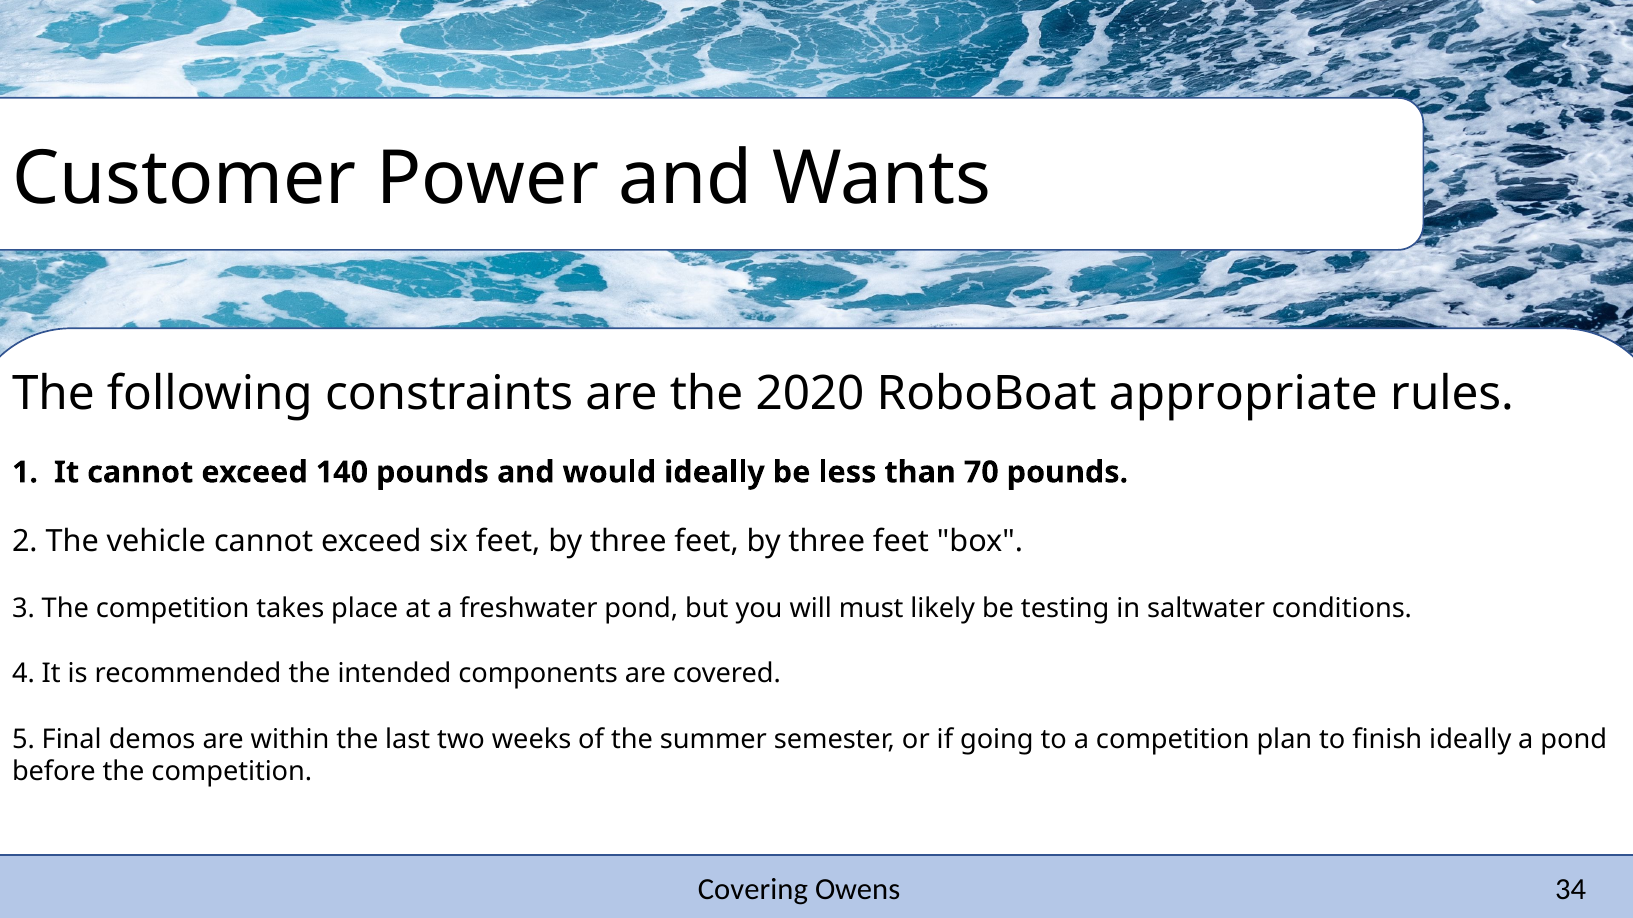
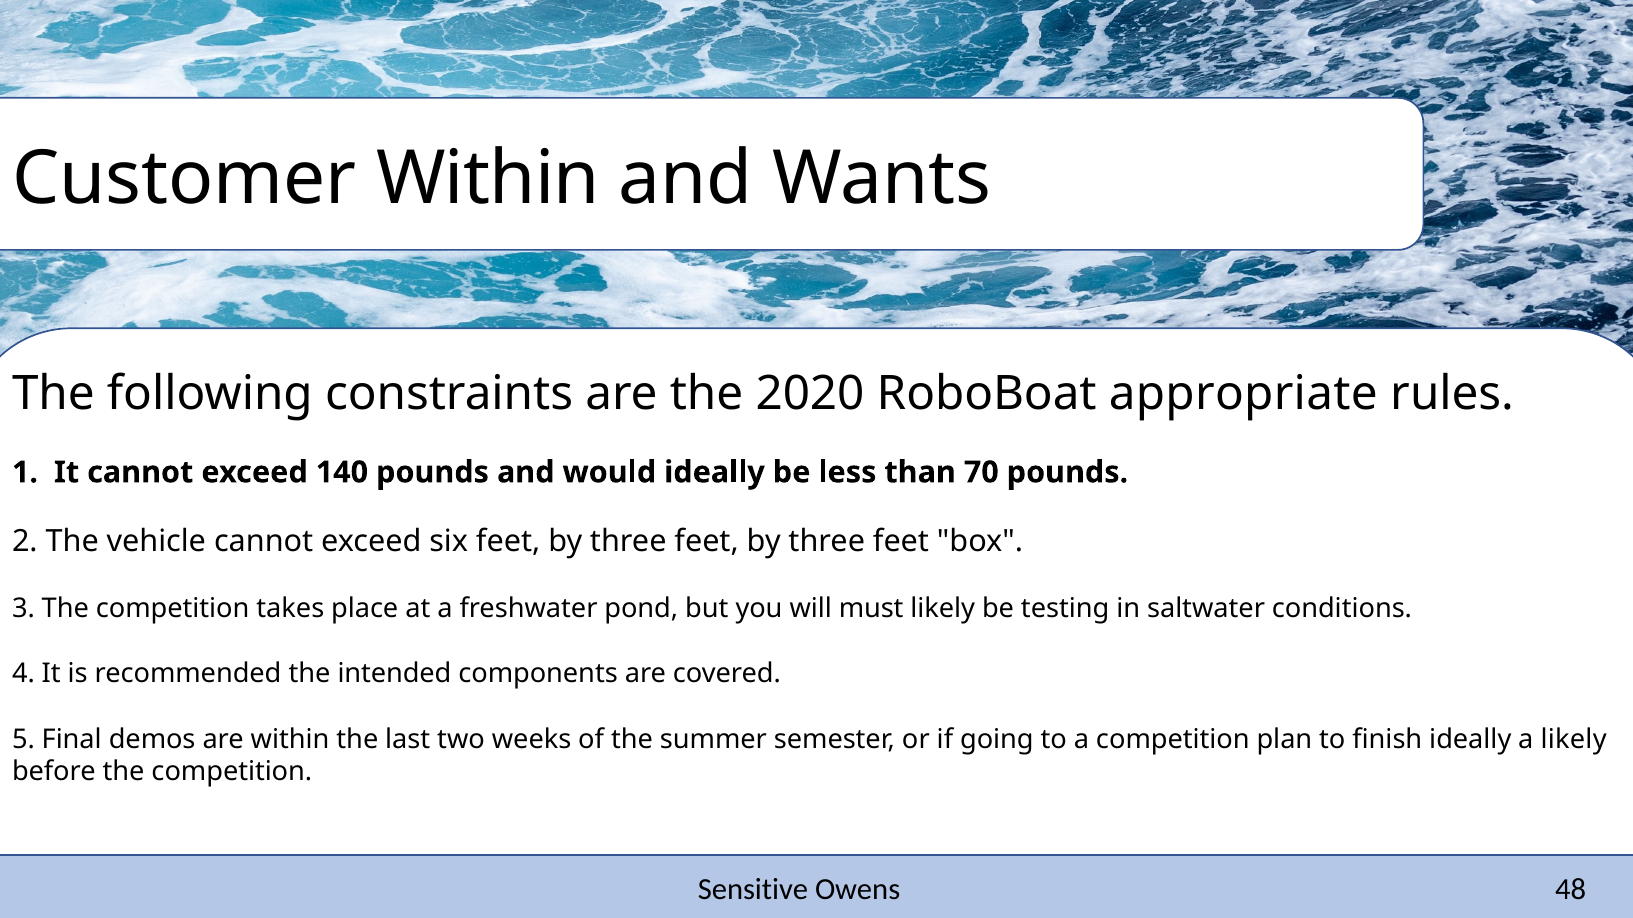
Customer Power: Power -> Within (488, 179)
a pond: pond -> likely (1574, 740)
Covering: Covering -> Sensitive (753, 890)
34: 34 -> 48 (1571, 890)
